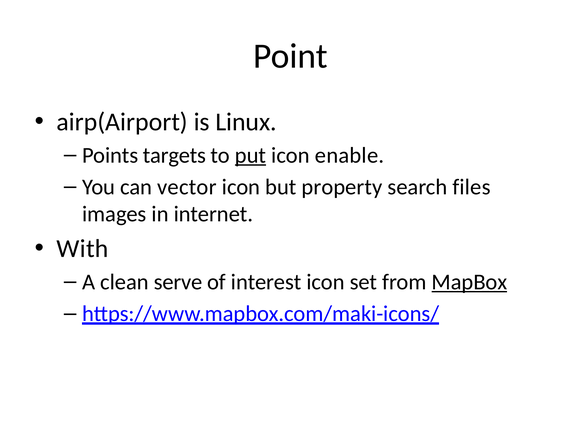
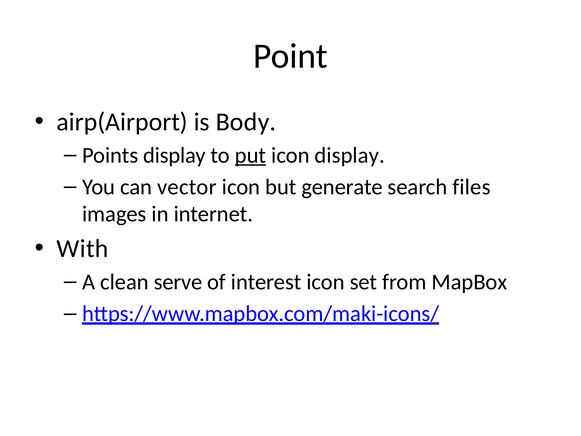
Linux: Linux -> Body (246, 122)
Points targets: targets -> display (175, 155)
icon enable: enable -> display (350, 155)
property: property -> generate (342, 187)
MapBox underline: present -> none (469, 282)
